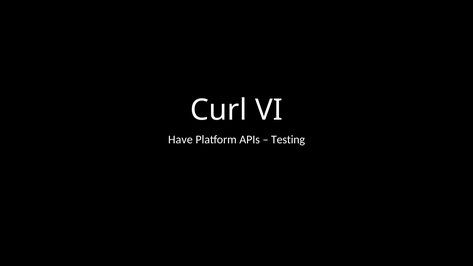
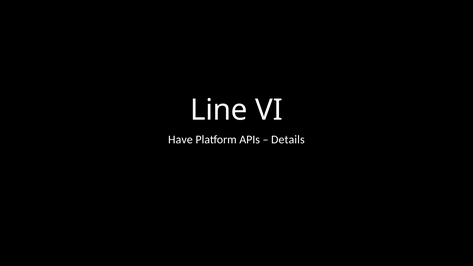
Curl: Curl -> Line (219, 110)
Testing: Testing -> Details (288, 140)
